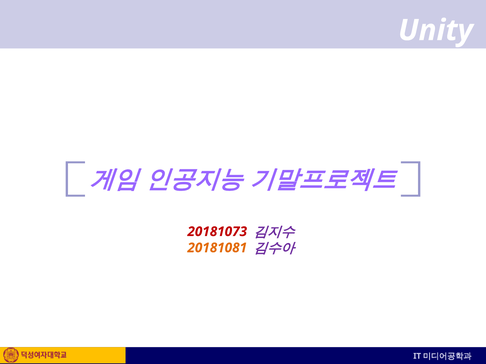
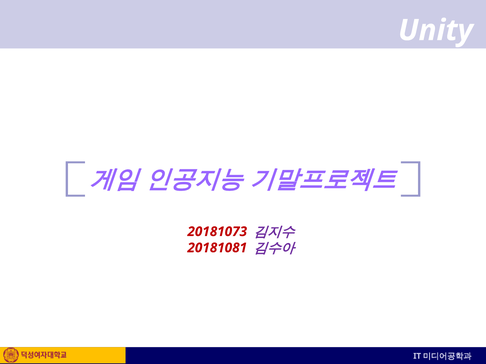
20181081 colour: orange -> red (217, 248)
